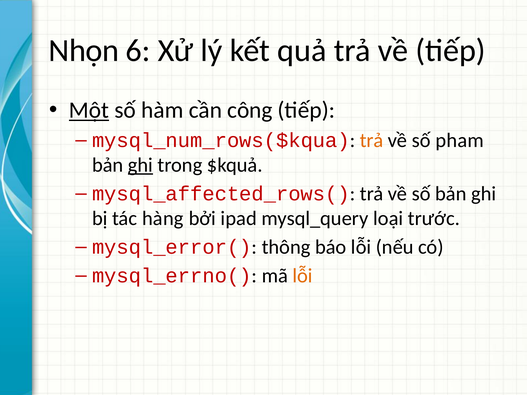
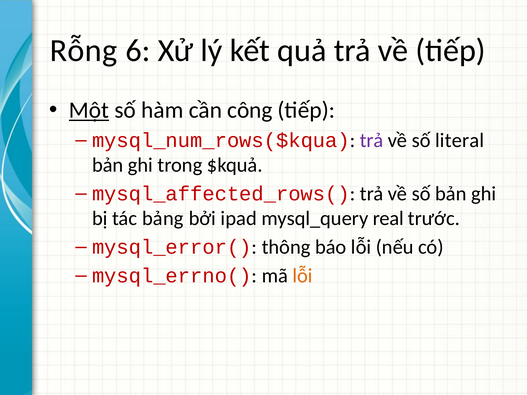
Nhọn: Nhọn -> Rỗng (84, 51)
trả colour: orange -> purple (372, 141)
pham: pham -> literal (460, 141)
ghi underline: present -> none (140, 165)
hàng: hàng -> bảng (163, 219)
loại: loại -> real (388, 219)
